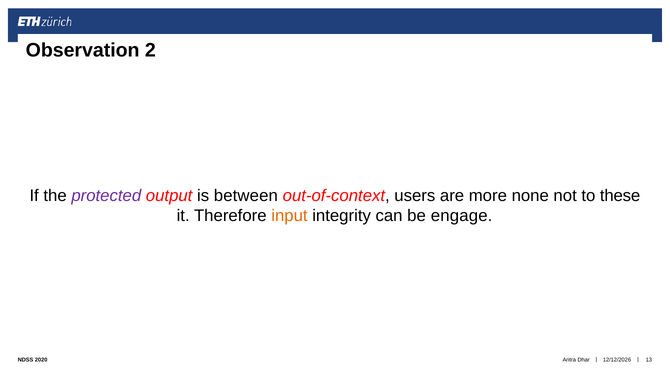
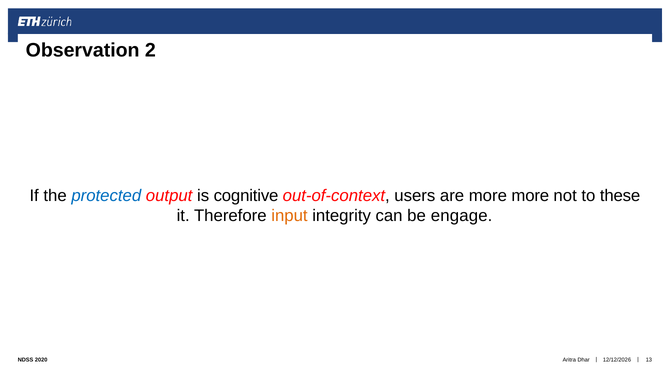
protected colour: purple -> blue (106, 196)
between: between -> cognitive (246, 196)
more none: none -> more (530, 196)
